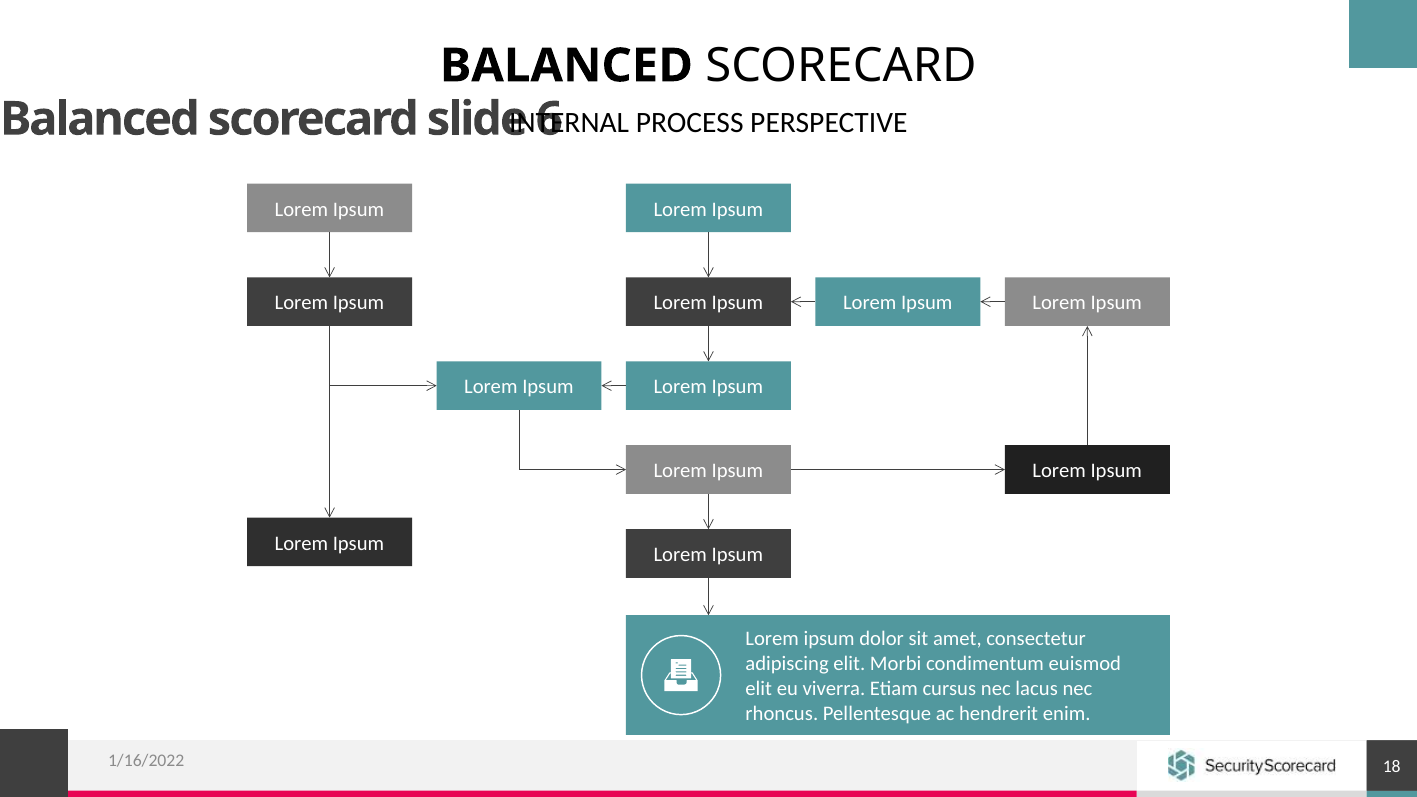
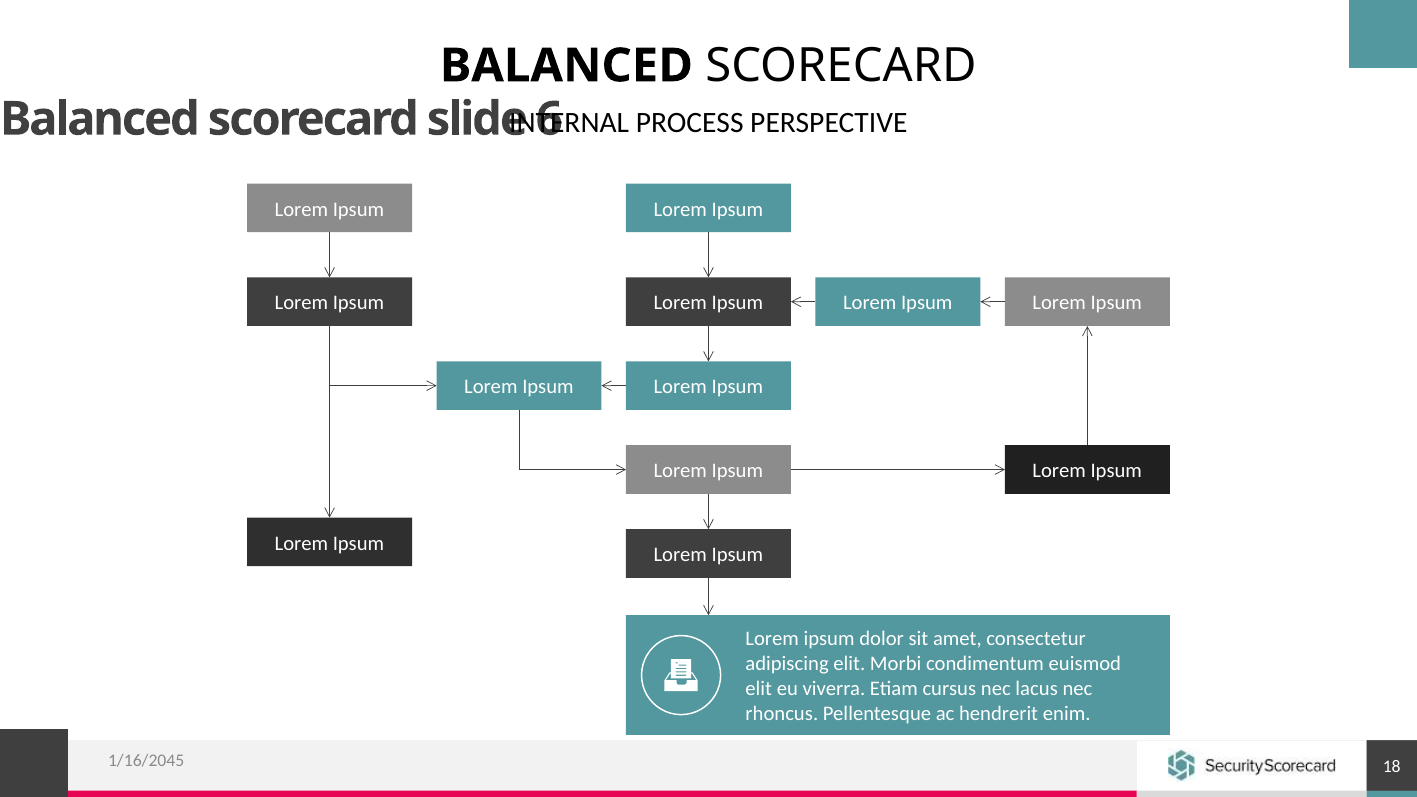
1/16/2022: 1/16/2022 -> 1/16/2045 (146, 761)
